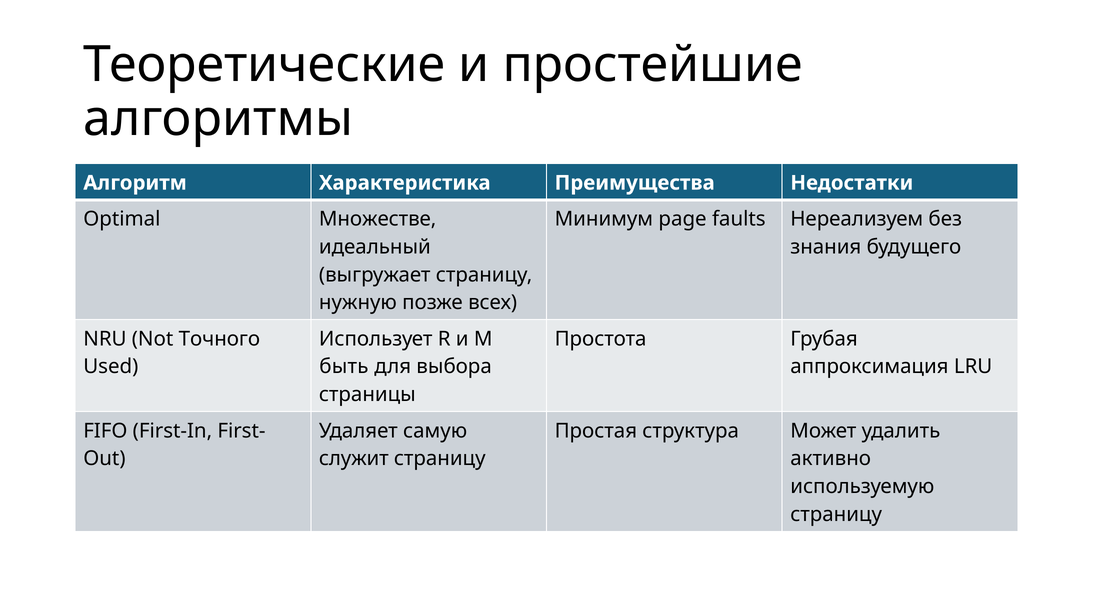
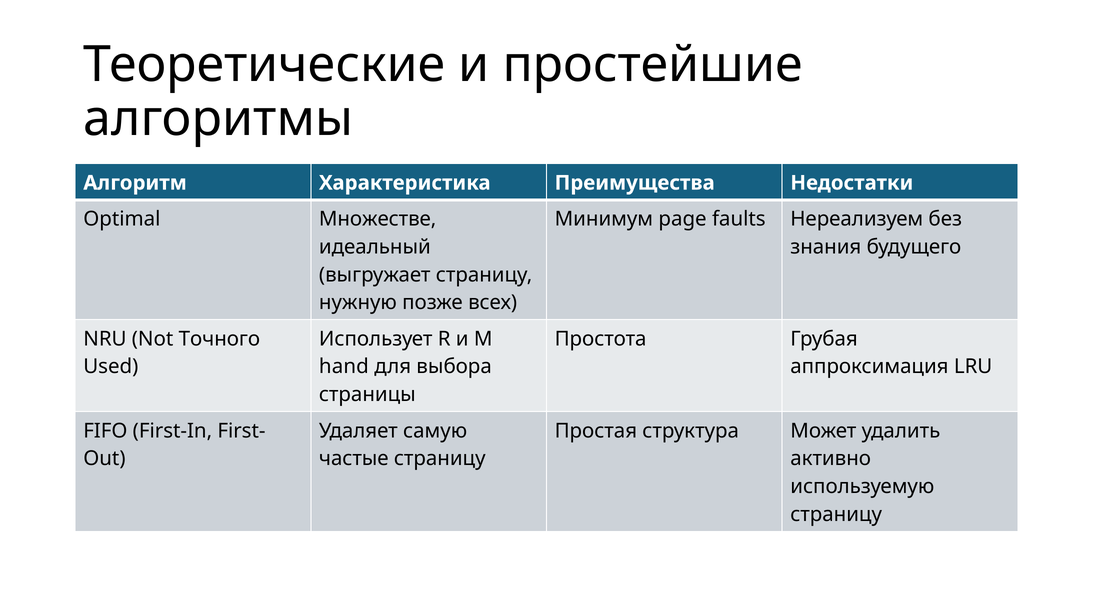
быть: быть -> hand (344, 367)
служит: служит -> частые (354, 458)
